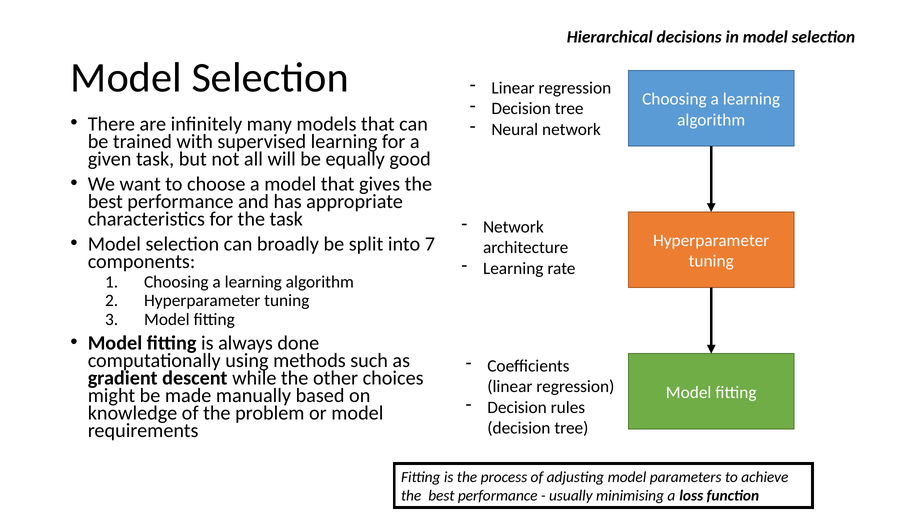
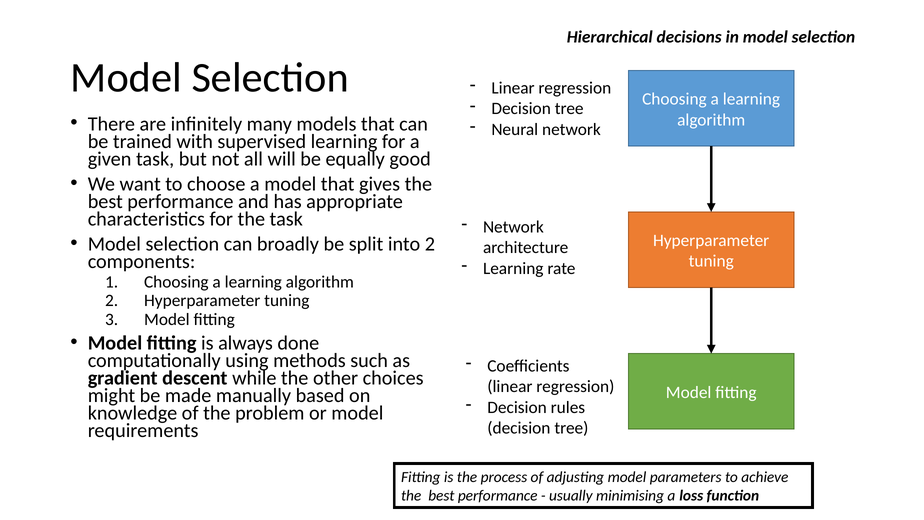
into 7: 7 -> 2 (430, 244)
